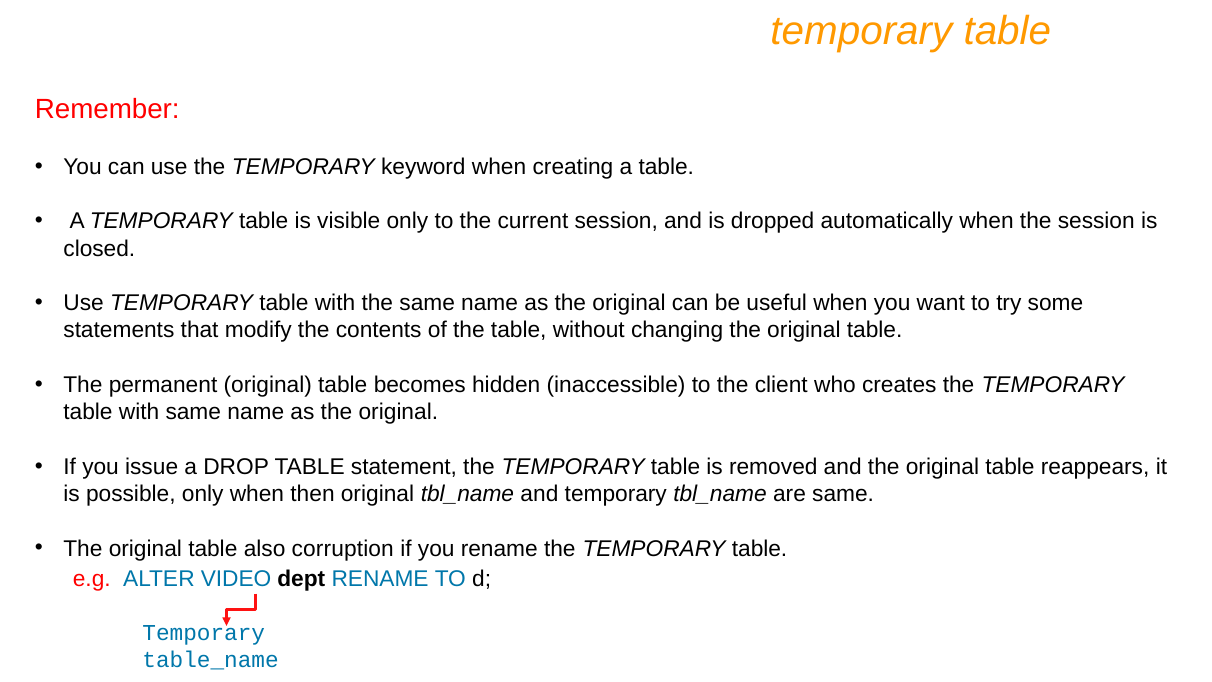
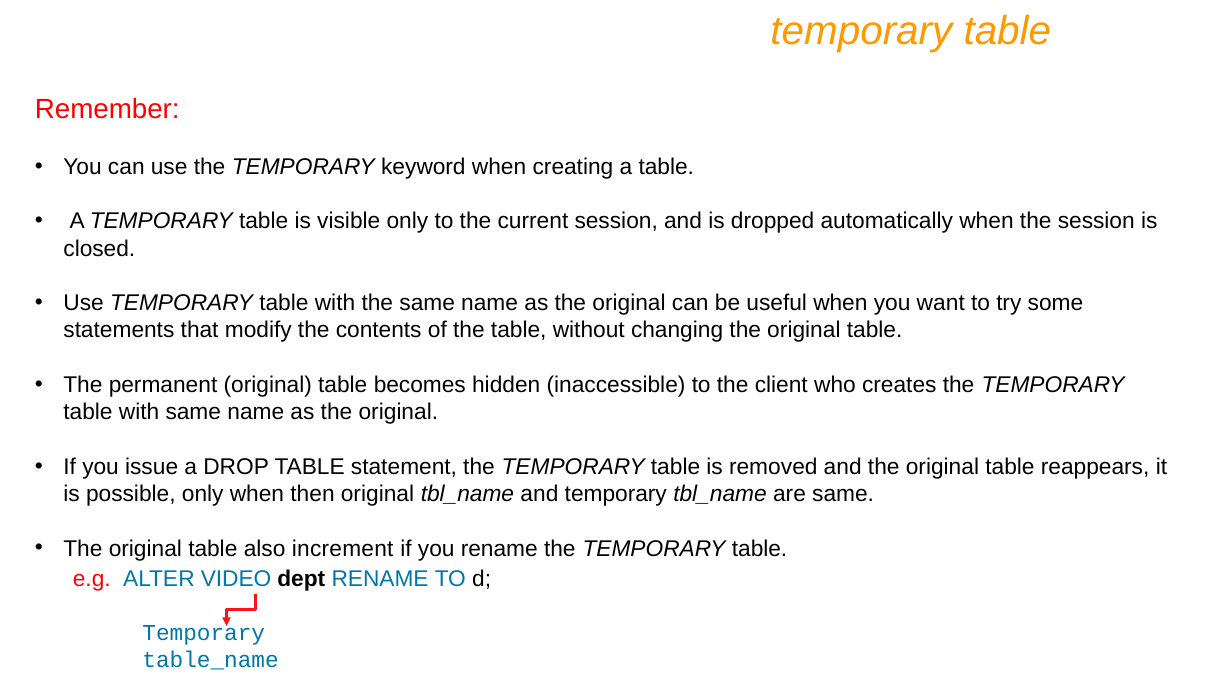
corruption: corruption -> increment (343, 548)
